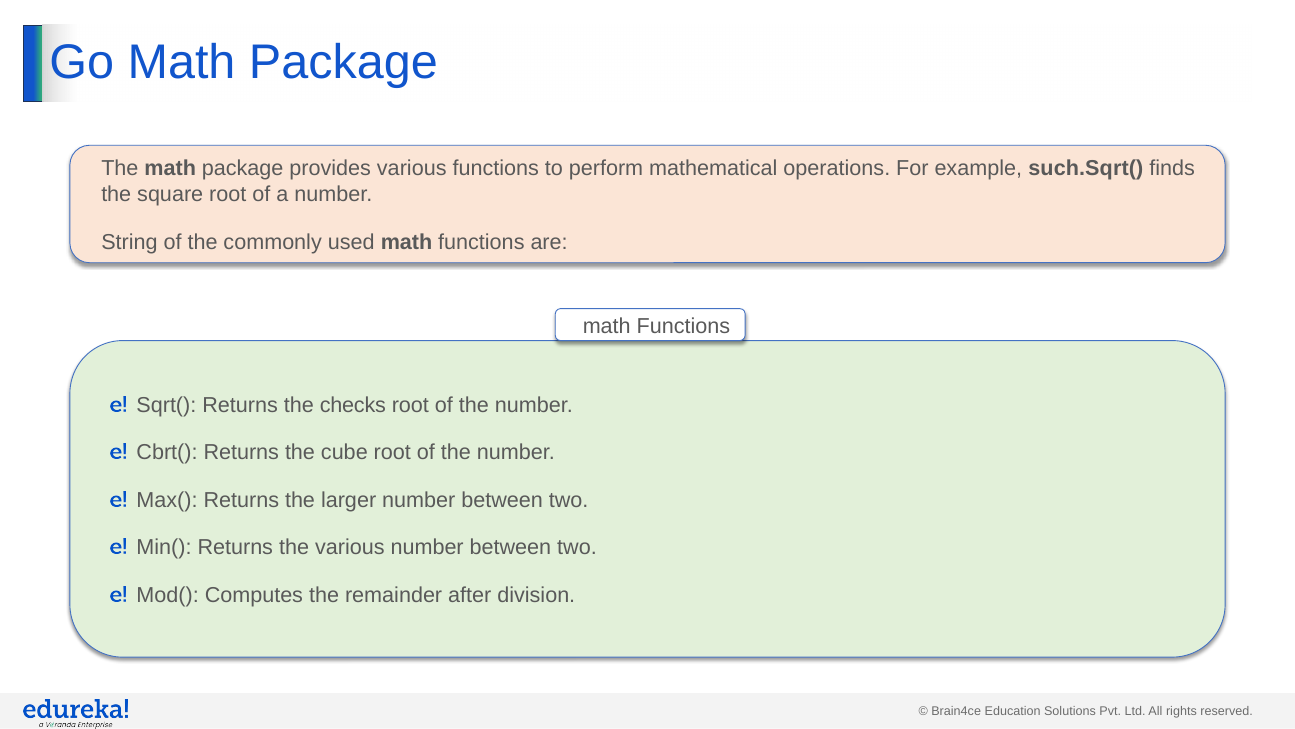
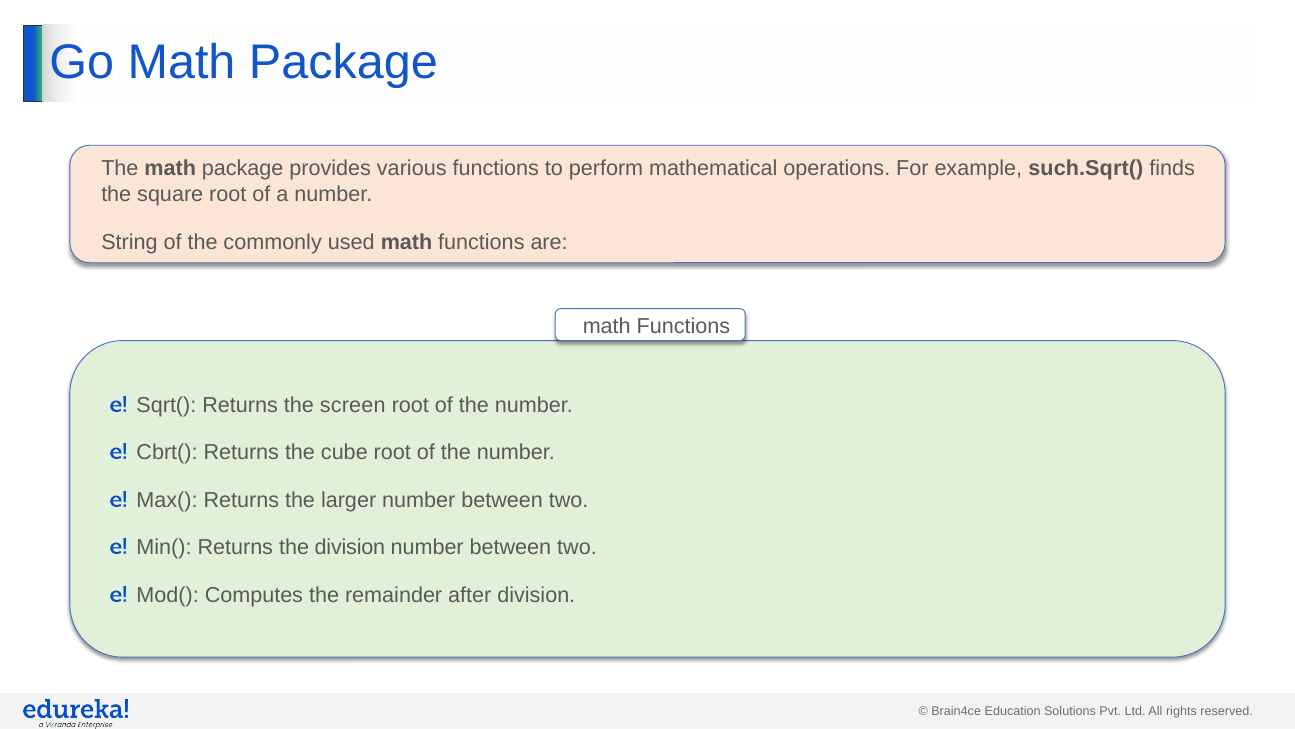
checks: checks -> screen (353, 405)
the various: various -> division (350, 548)
